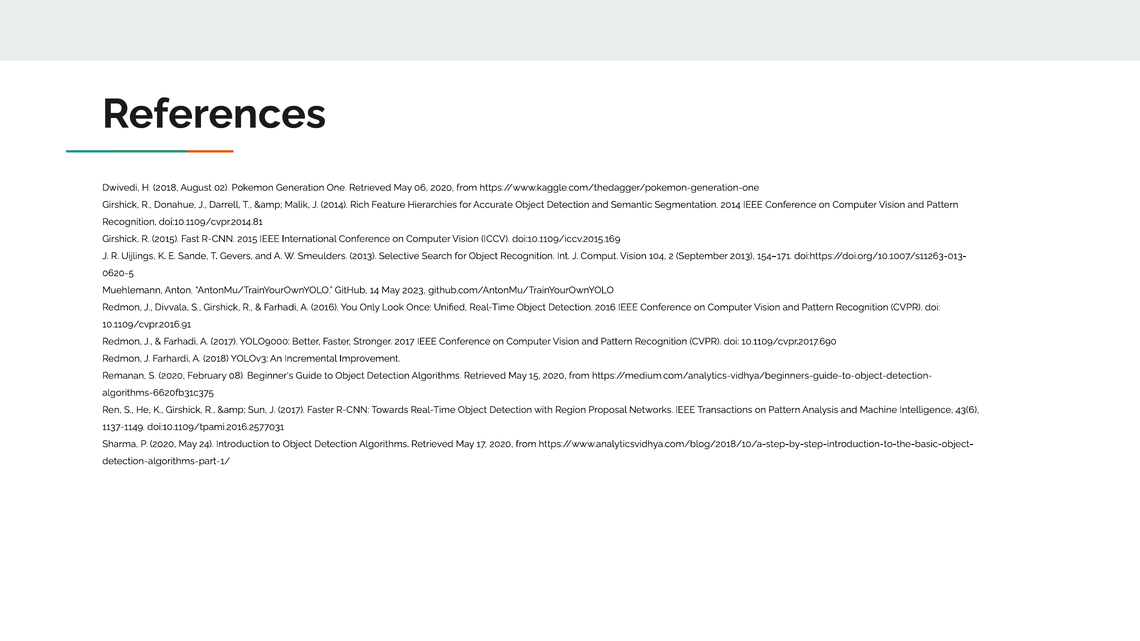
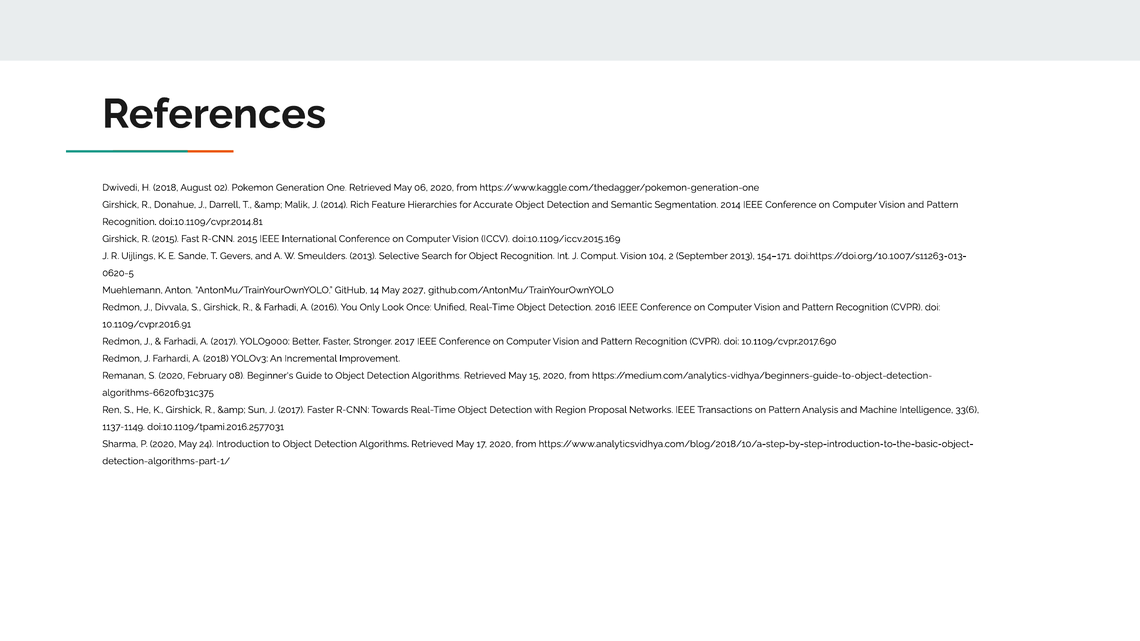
2023: 2023 -> 2027 (414, 290)
43(6: 43(6 -> 33(6 (967, 410)
